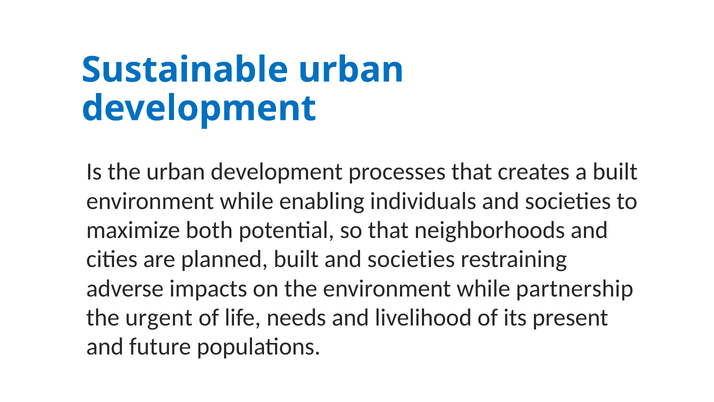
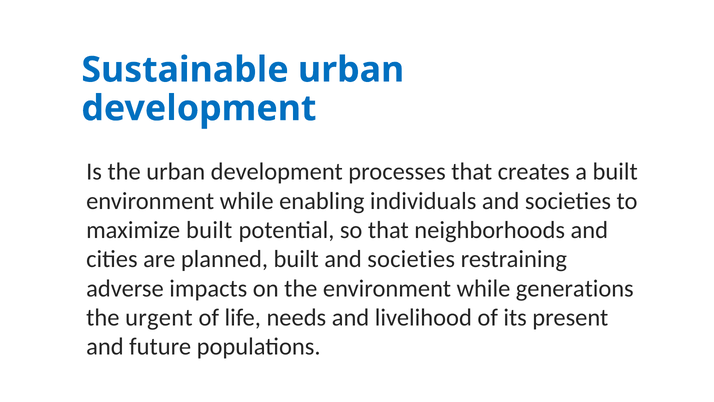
maximize both: both -> built (209, 230)
partnership: partnership -> generations (575, 288)
